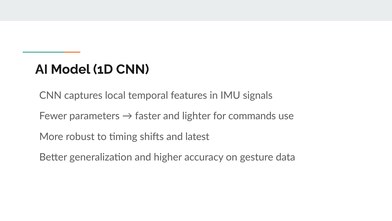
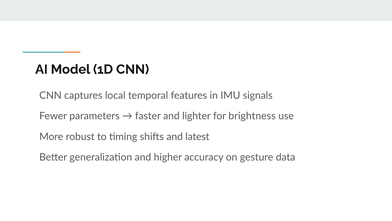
commands: commands -> brightness (252, 116)
